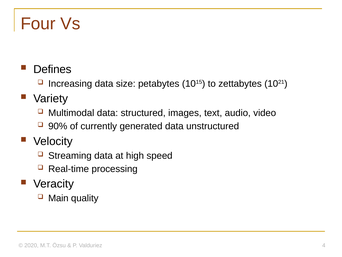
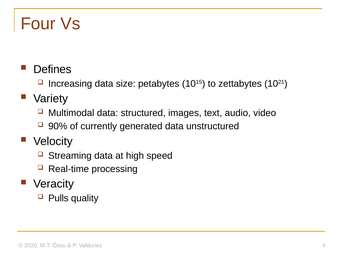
Main: Main -> Pulls (58, 198)
